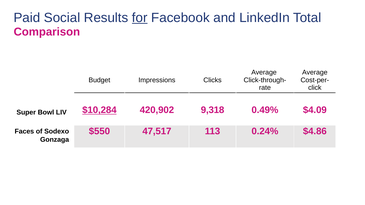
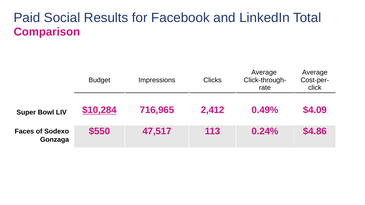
for underline: present -> none (140, 18)
420,902: 420,902 -> 716,965 (157, 110)
9,318: 9,318 -> 2,412 (213, 110)
